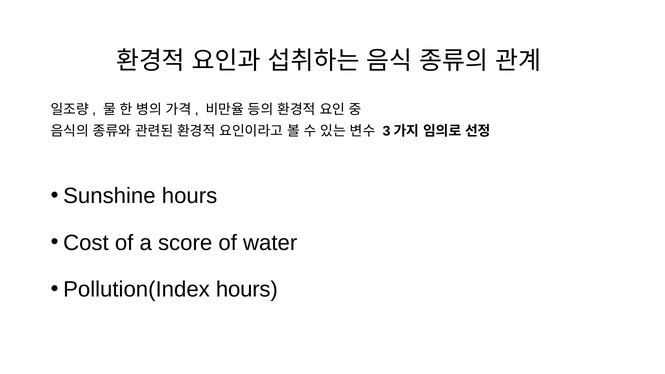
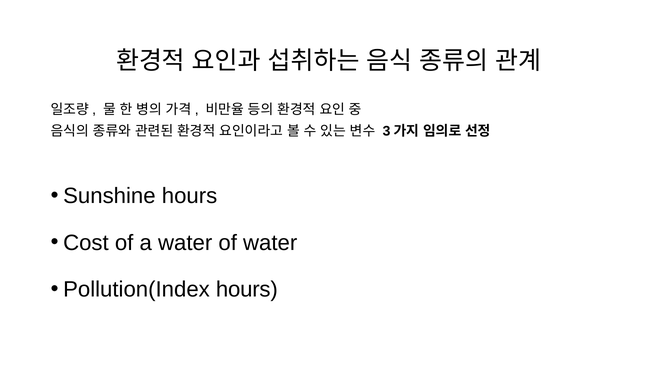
a score: score -> water (185, 243)
